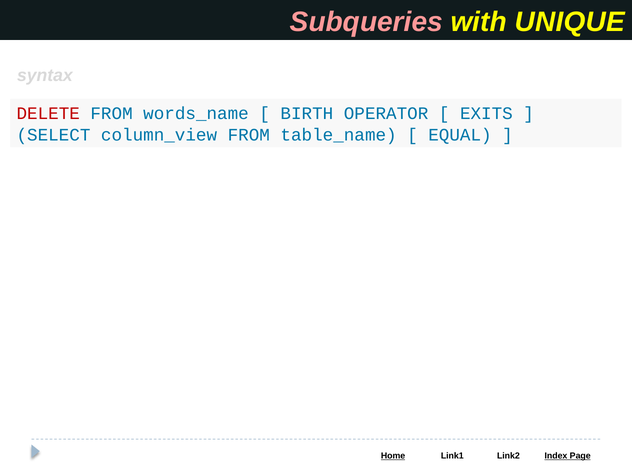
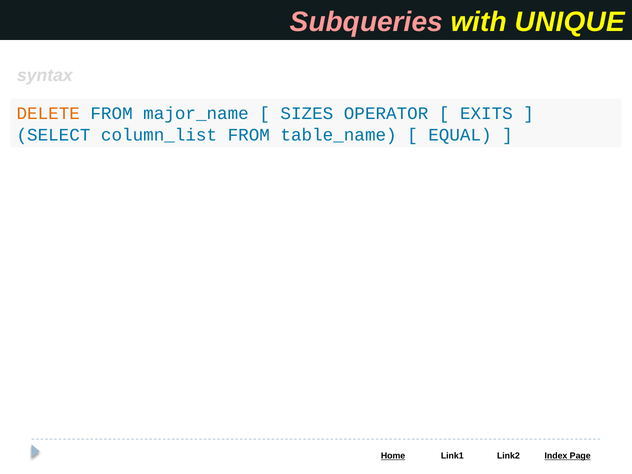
DELETE colour: red -> orange (48, 114)
words_name: words_name -> major_name (196, 114)
BIRTH: BIRTH -> SIZES (307, 114)
column_view: column_view -> column_list (159, 135)
